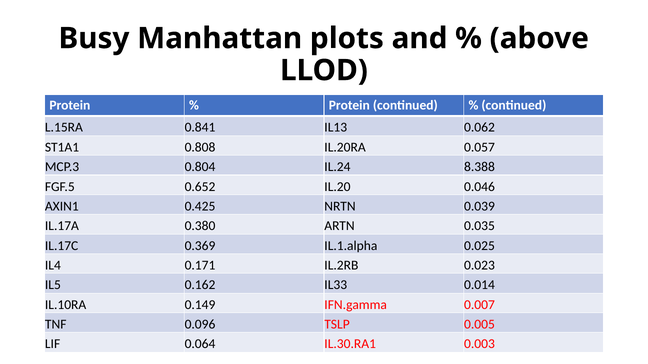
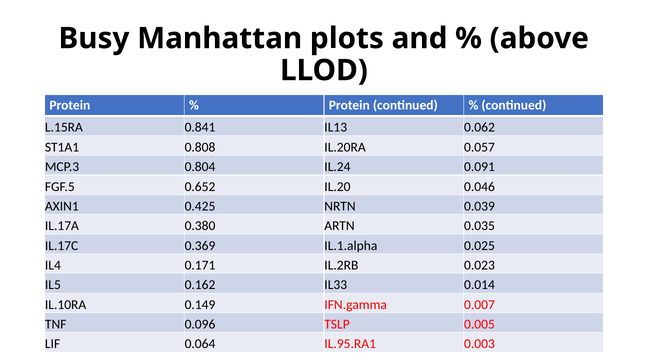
8.388: 8.388 -> 0.091 (479, 167)
IL.30.RA1: IL.30.RA1 -> IL.95.RA1 (350, 345)
